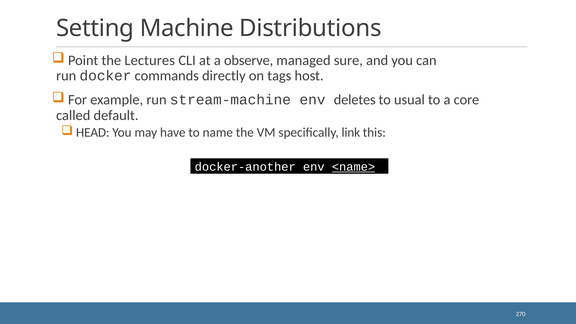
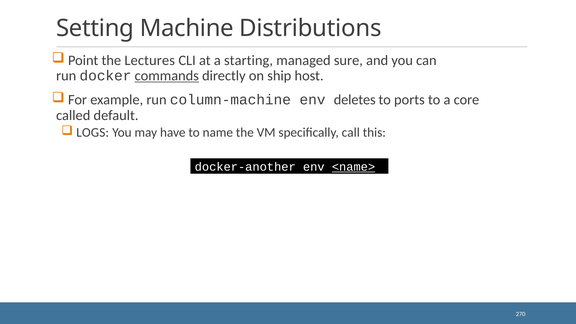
observe: observe -> starting (249, 60)
commands underline: none -> present (167, 76)
tags: tags -> ship (279, 76)
stream-machine: stream-machine -> column-machine (230, 100)
usual: usual -> ports (409, 100)
HEAD: HEAD -> LOGS (93, 133)
link: link -> call (351, 133)
